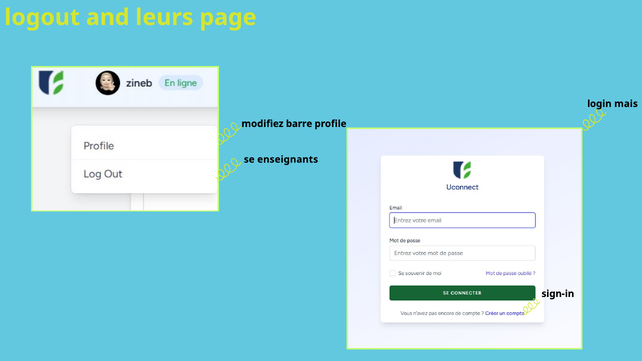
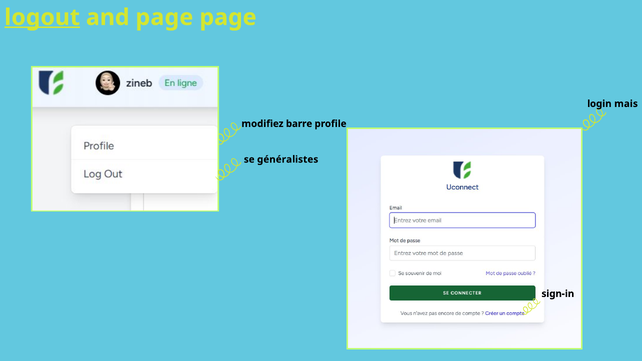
logout underline: none -> present (42, 17)
and leurs: leurs -> page (164, 17)
enseignants: enseignants -> généralistes (288, 159)
